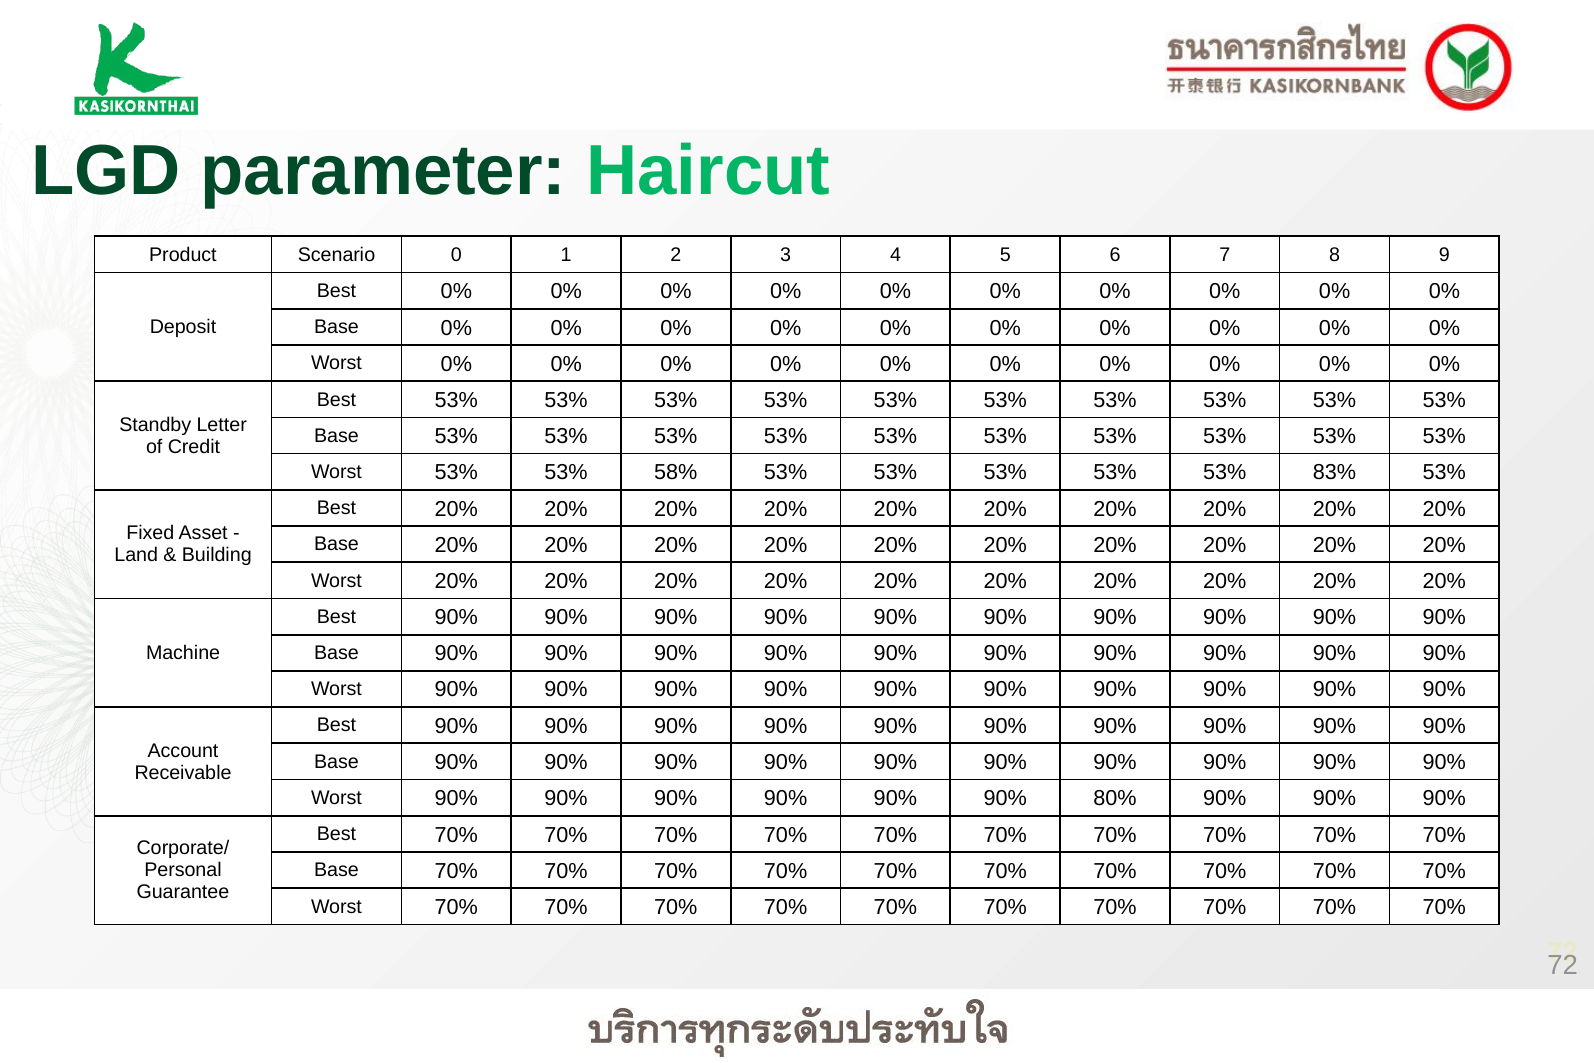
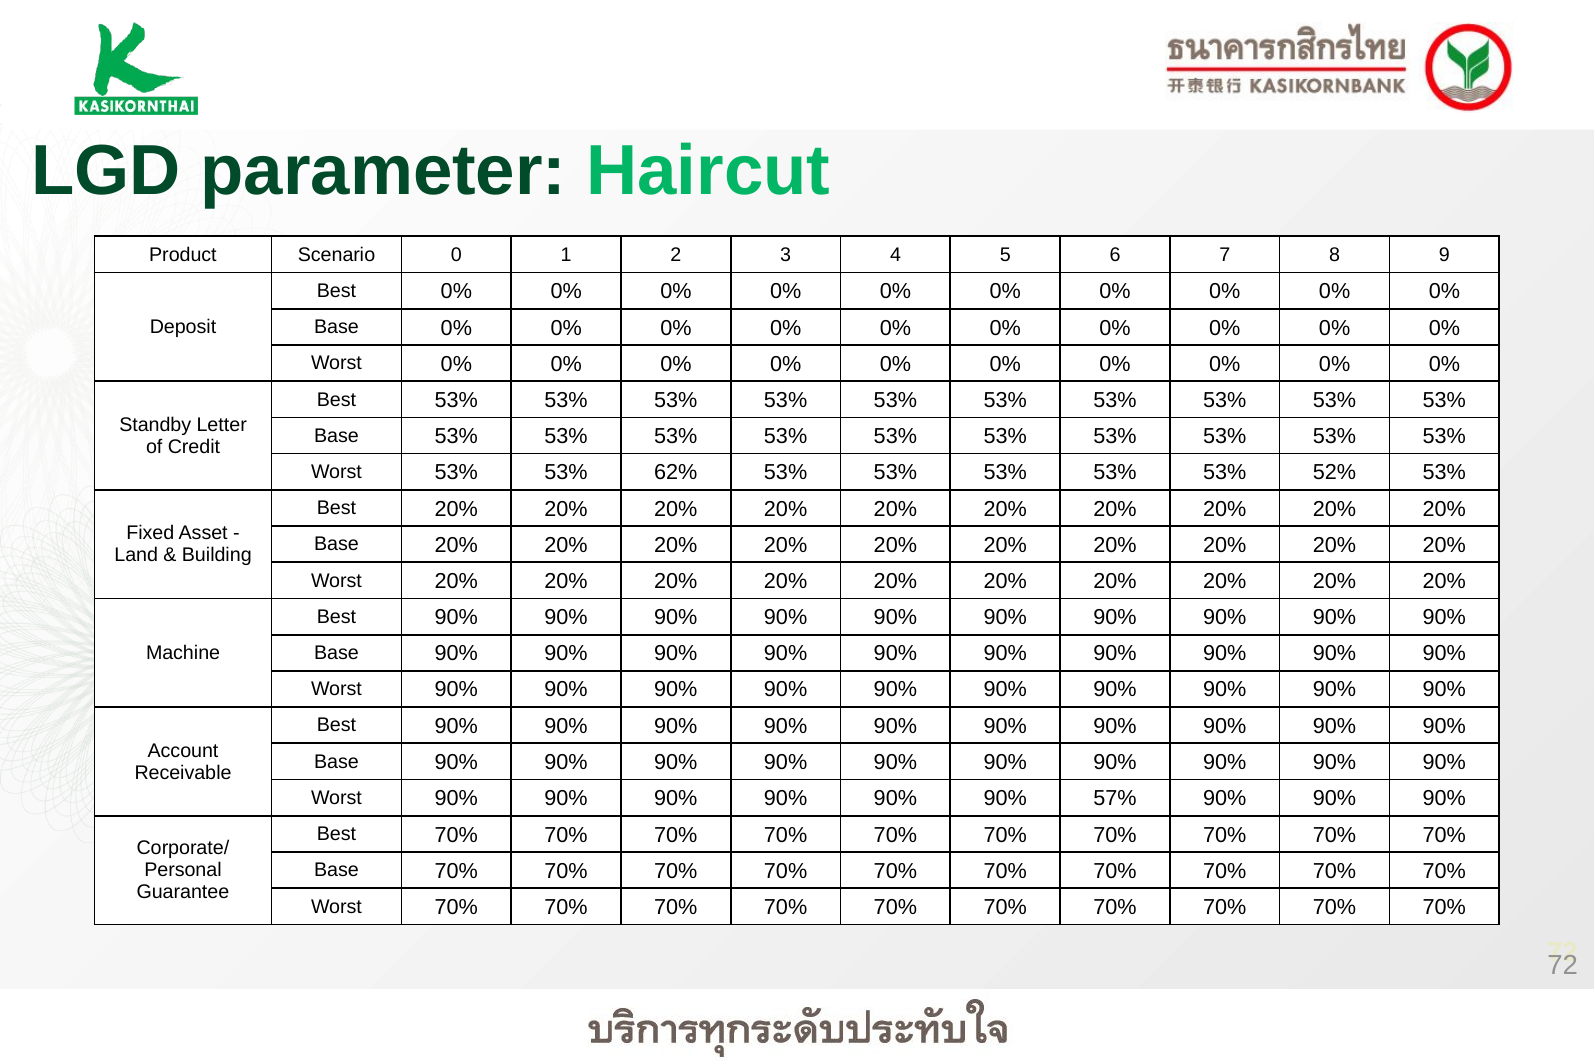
58%: 58% -> 62% (676, 473)
83%: 83% -> 52% (1335, 473)
80%: 80% -> 57% (1115, 798)
